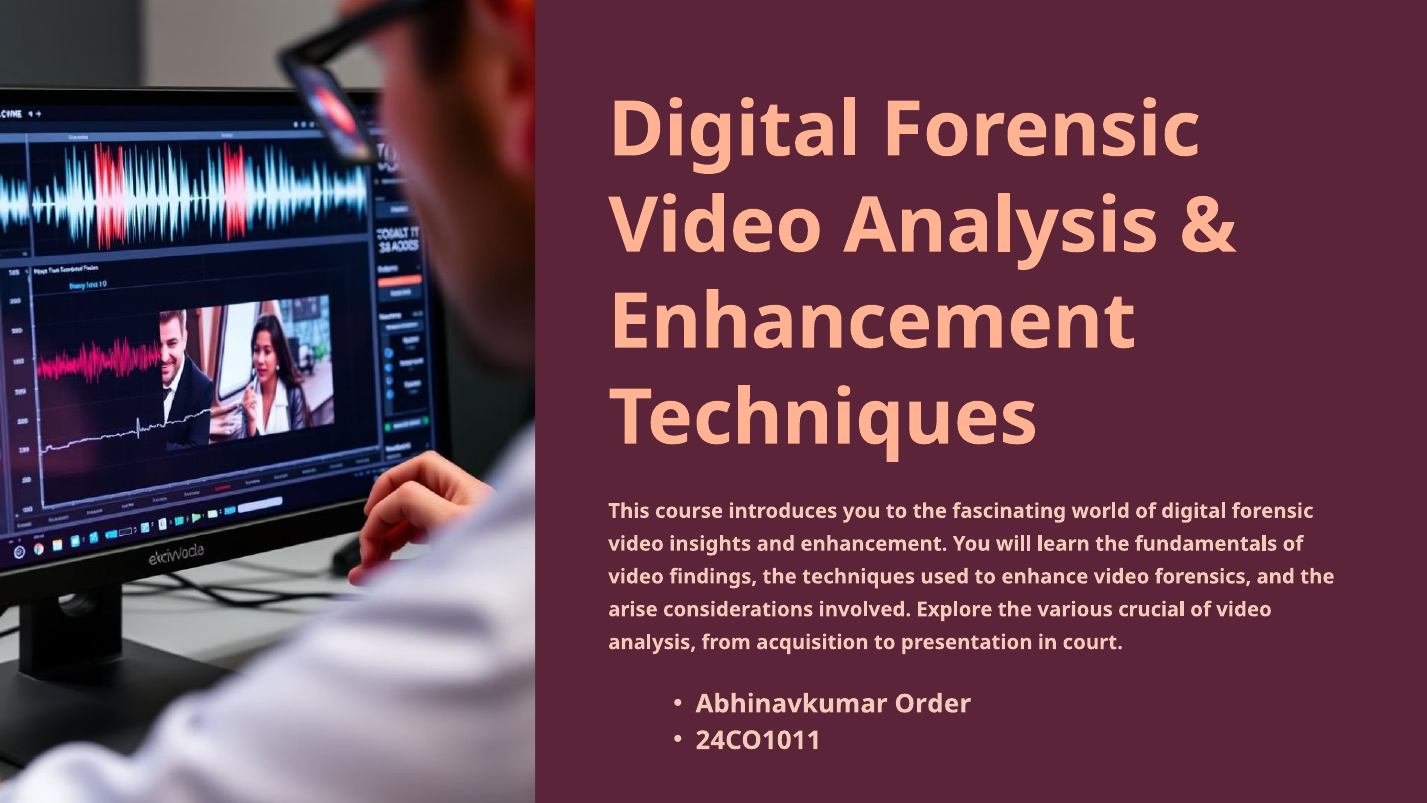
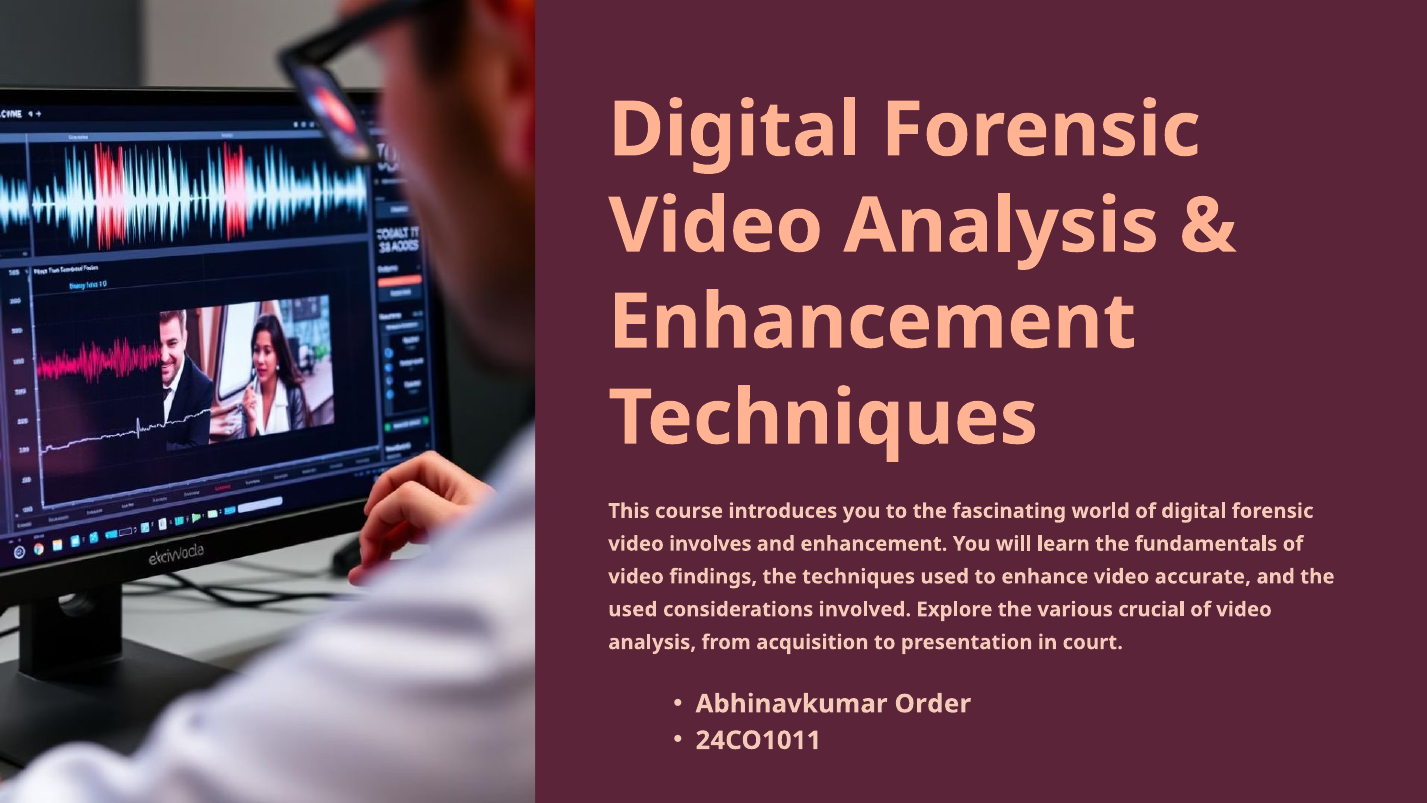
insights: insights -> involves (710, 544)
forensics: forensics -> accurate (1203, 577)
arise: arise -> used (633, 609)
